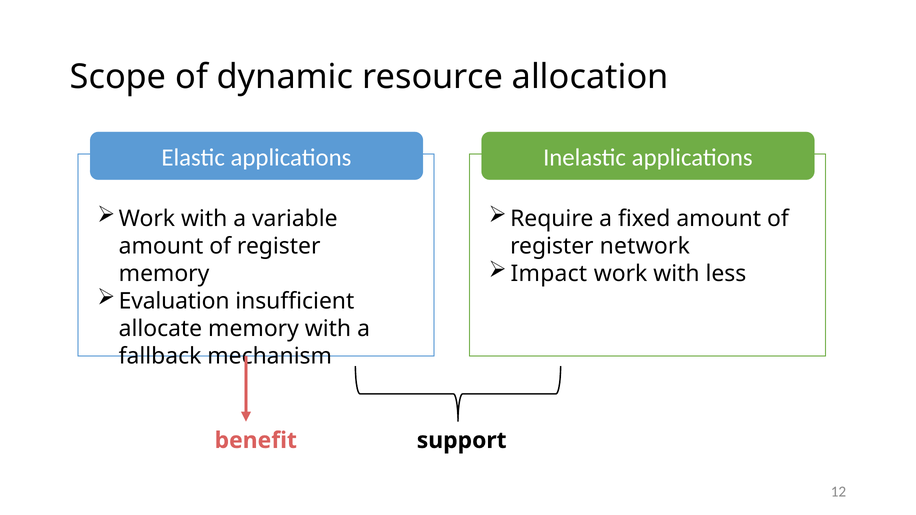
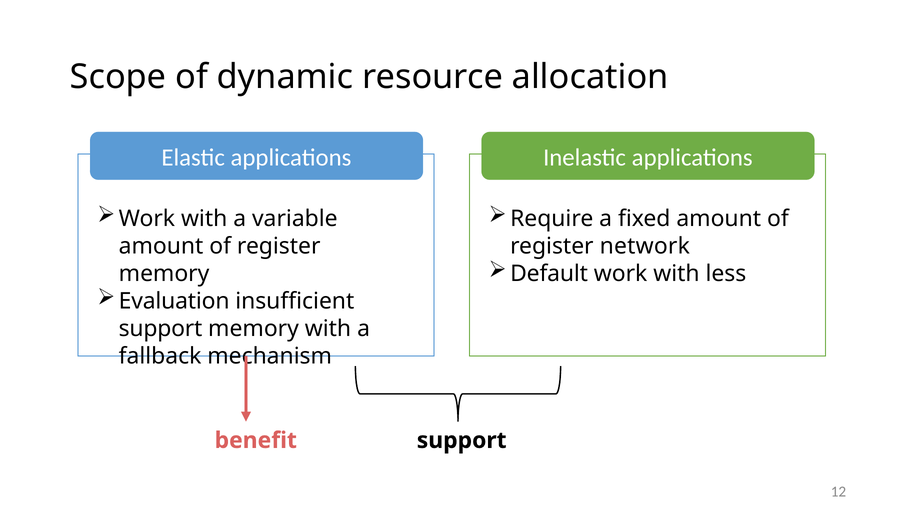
Impact: Impact -> Default (549, 274)
allocate: allocate -> support (161, 329)
